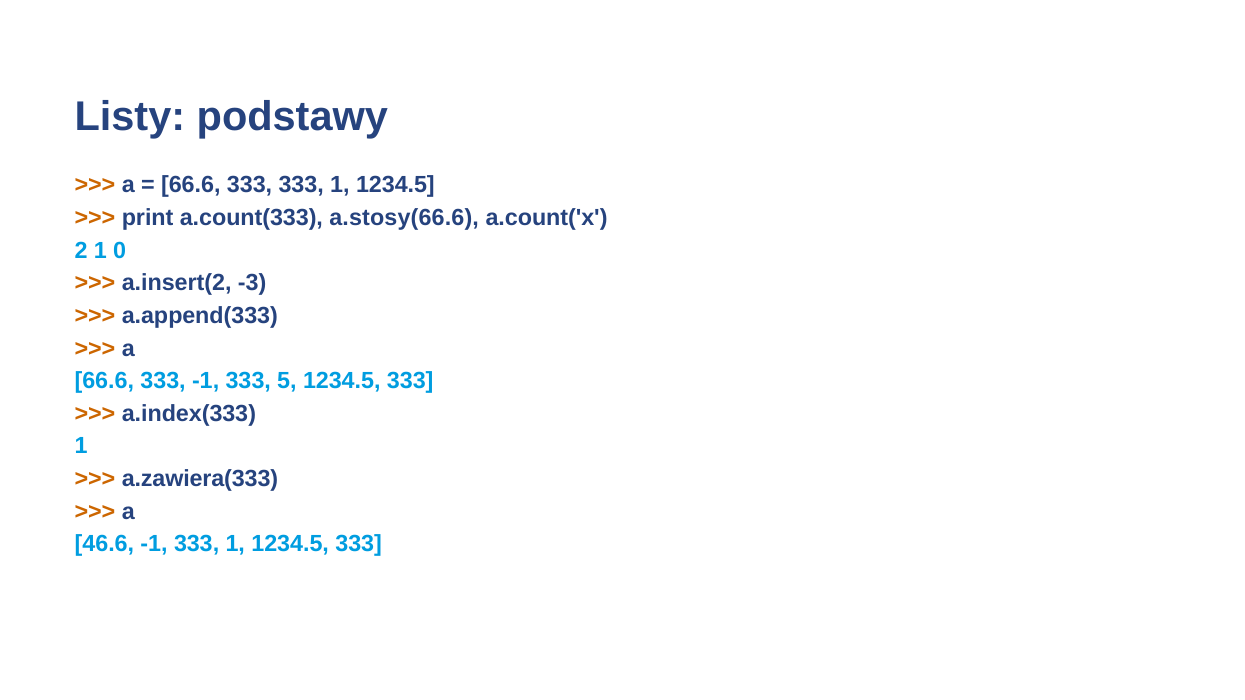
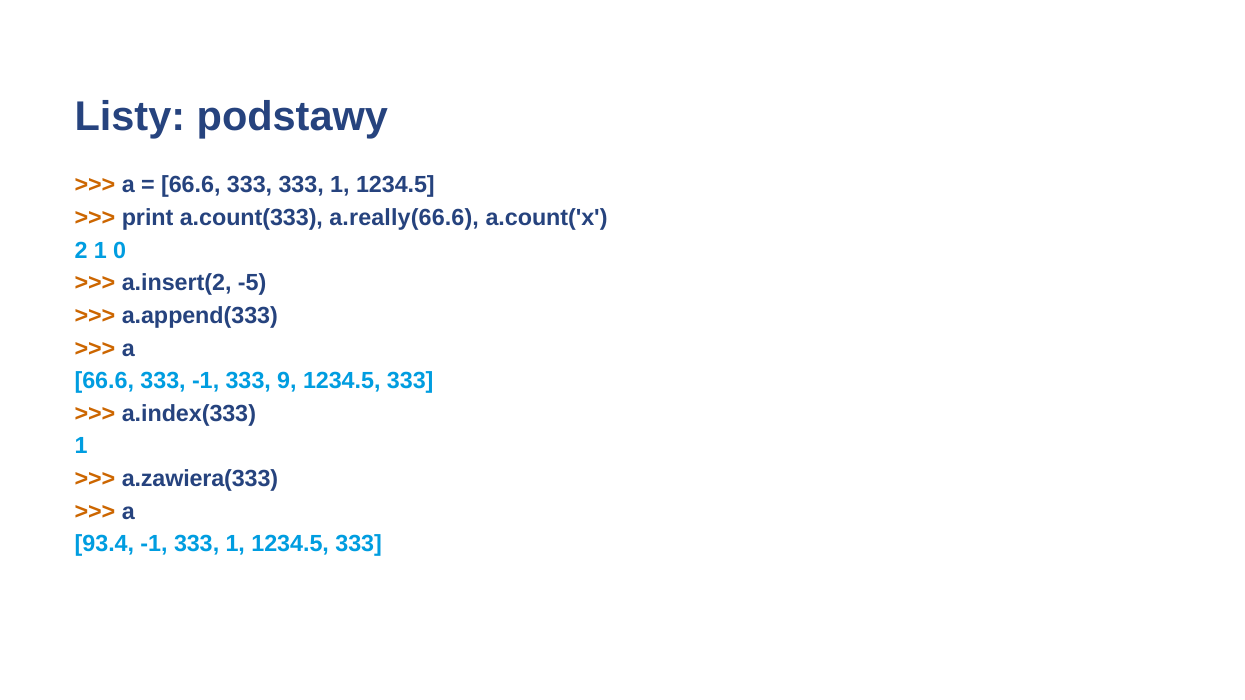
a.stosy(66.6: a.stosy(66.6 -> a.really(66.6 (404, 218)
-3: -3 -> -5 (252, 283)
5: 5 -> 9 (287, 381)
46.6: 46.6 -> 93.4 (104, 544)
